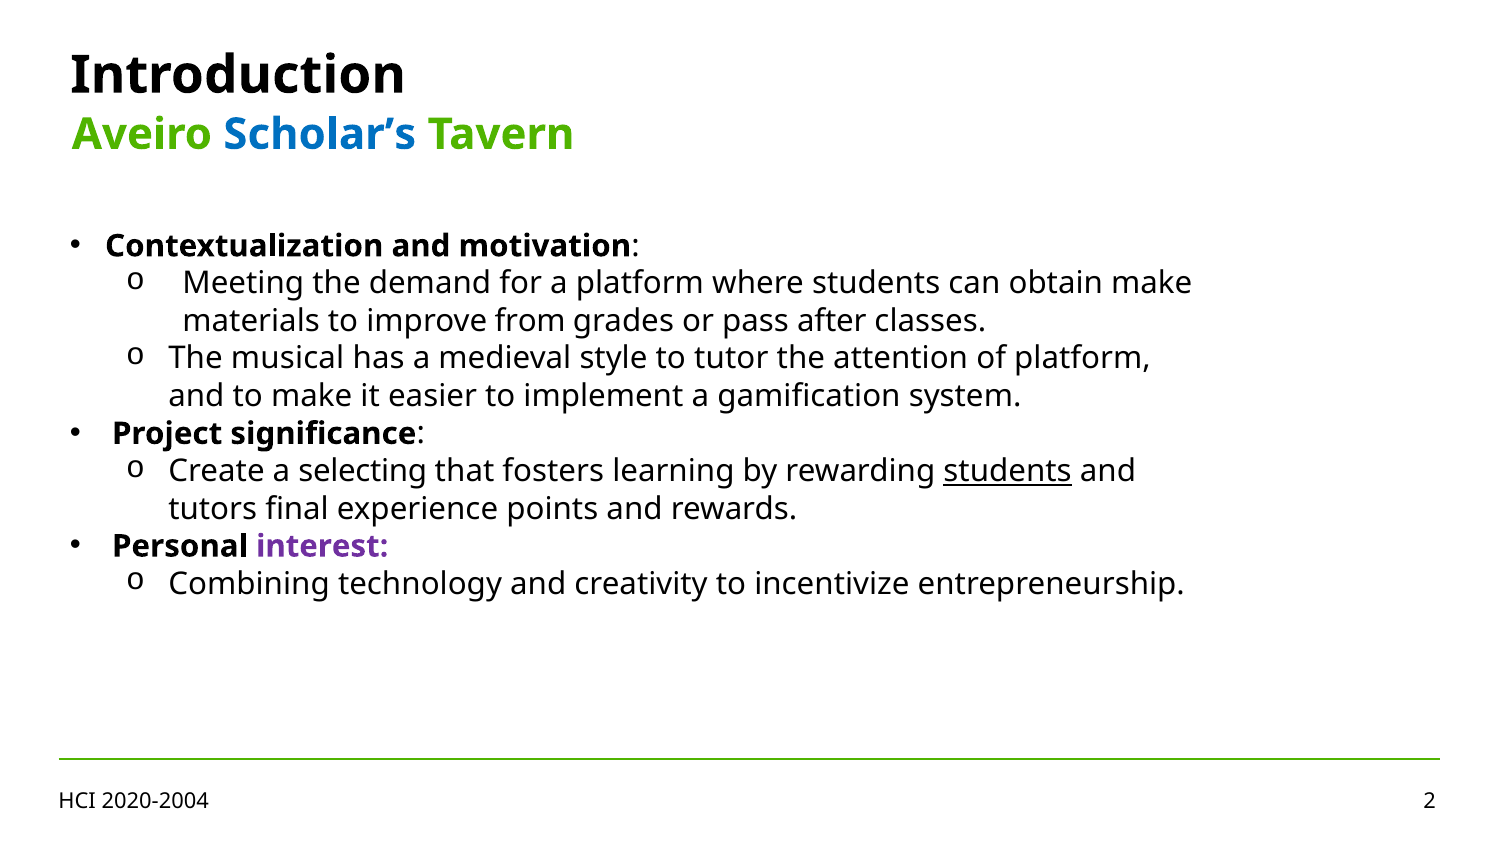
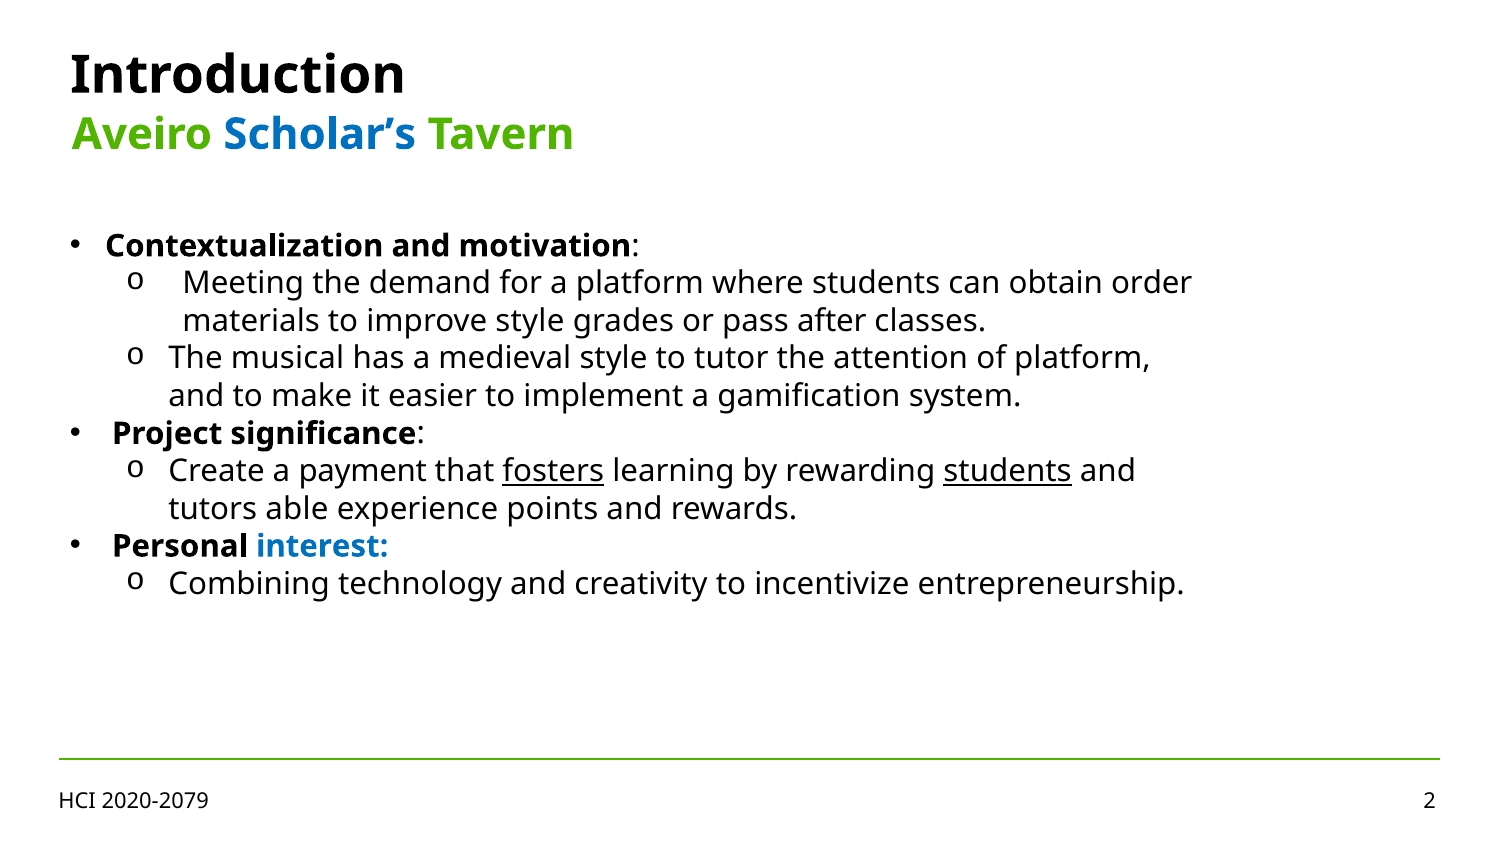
obtain make: make -> order (1152, 284)
improve from: from -> style (530, 321)
selecting: selecting -> payment (363, 471)
fosters underline: none -> present (553, 471)
final: final -> able (297, 509)
interest colour: purple -> blue (322, 546)
2020-2004: 2020-2004 -> 2020-2079 (155, 802)
